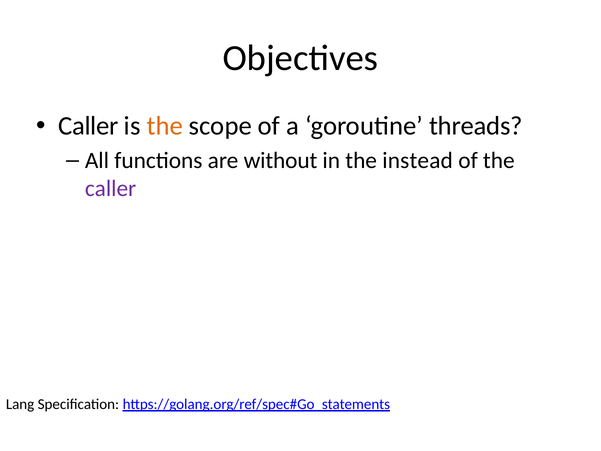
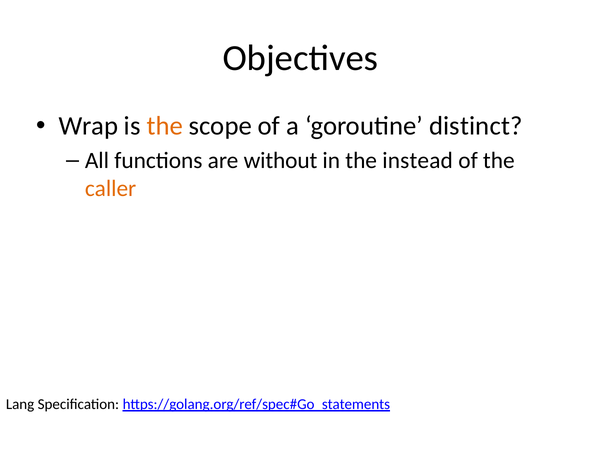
Caller: Caller -> Wrap (88, 126)
threads: threads -> distinct (476, 126)
caller colour: purple -> orange (111, 189)
